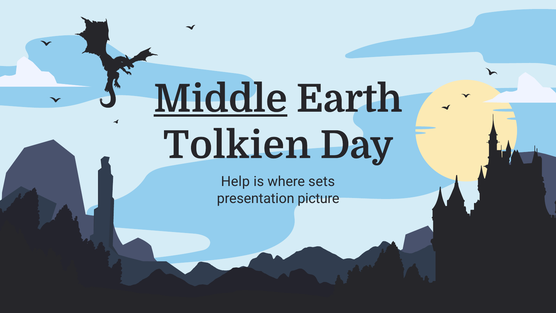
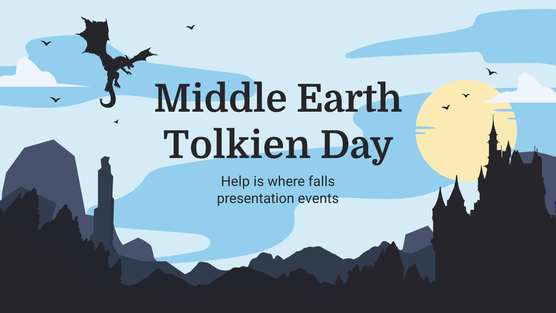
Middle underline: present -> none (220, 99)
sets: sets -> falls (322, 182)
picture: picture -> events (318, 198)
